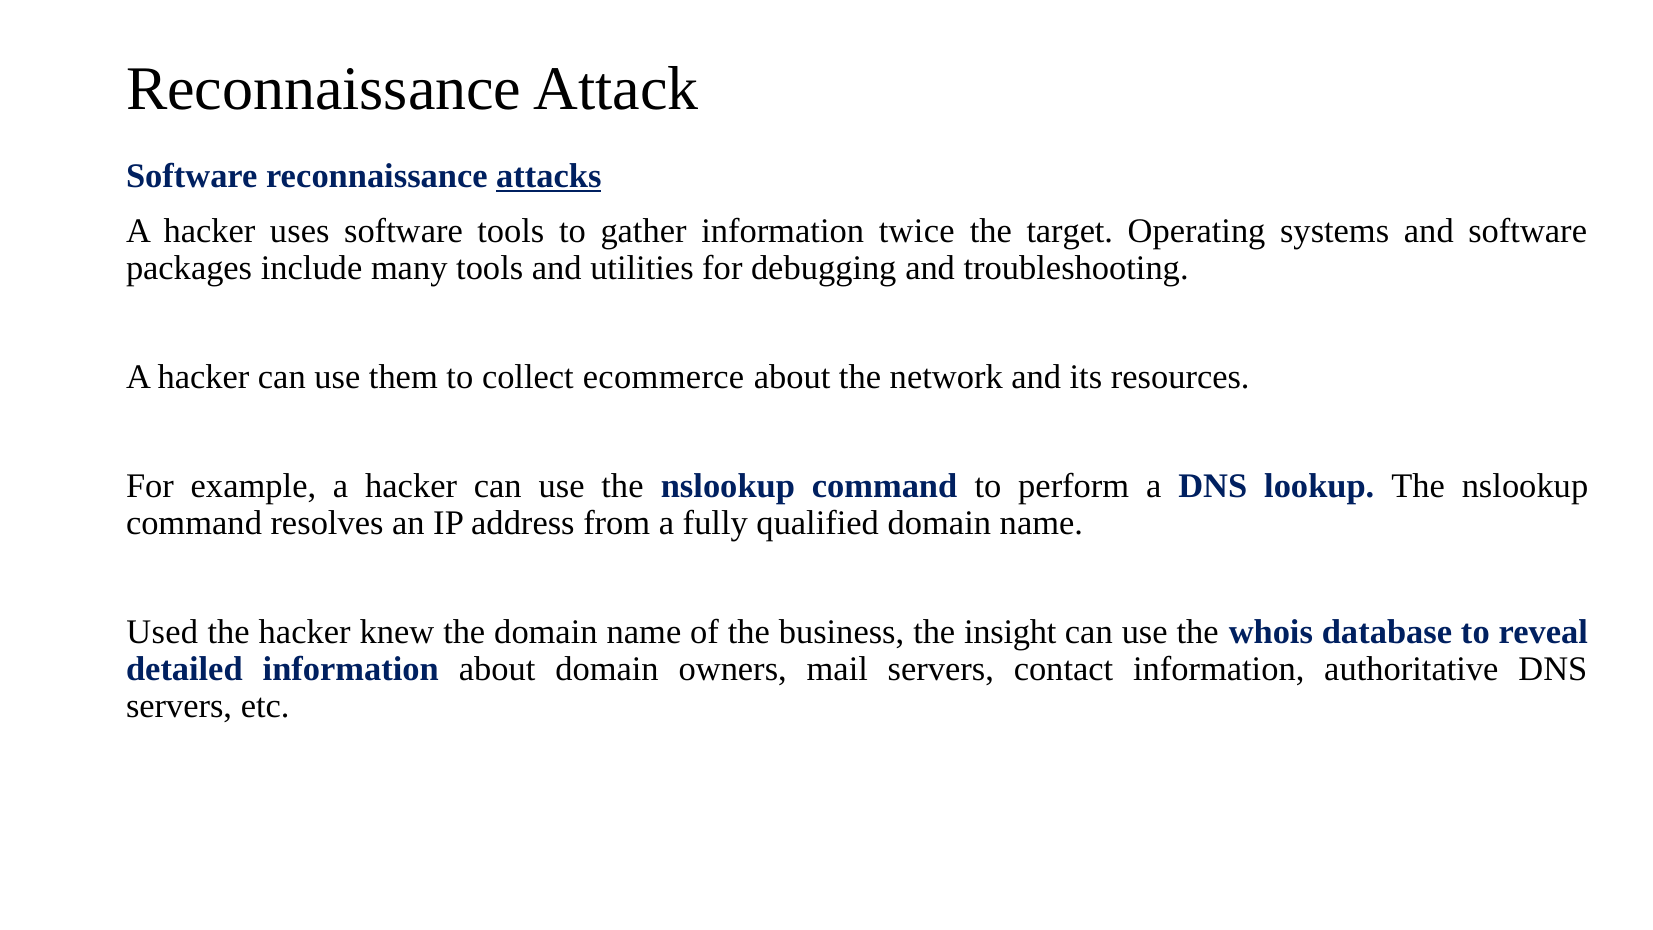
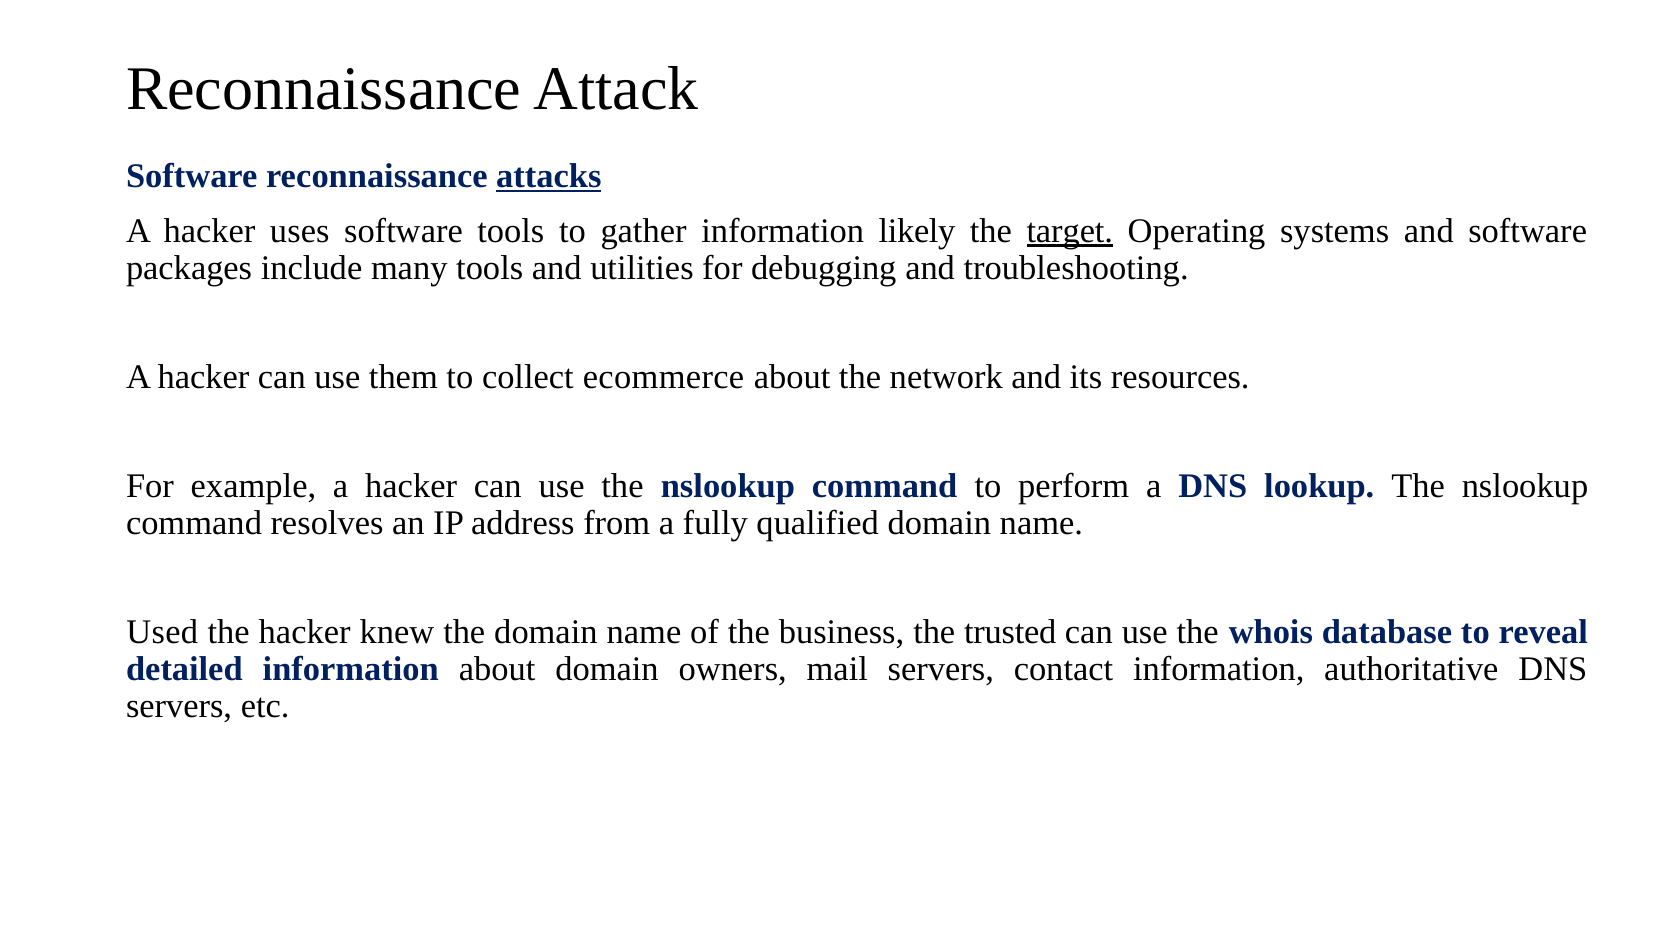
twice: twice -> likely (917, 231)
target underline: none -> present (1070, 231)
insight: insight -> trusted (1010, 632)
